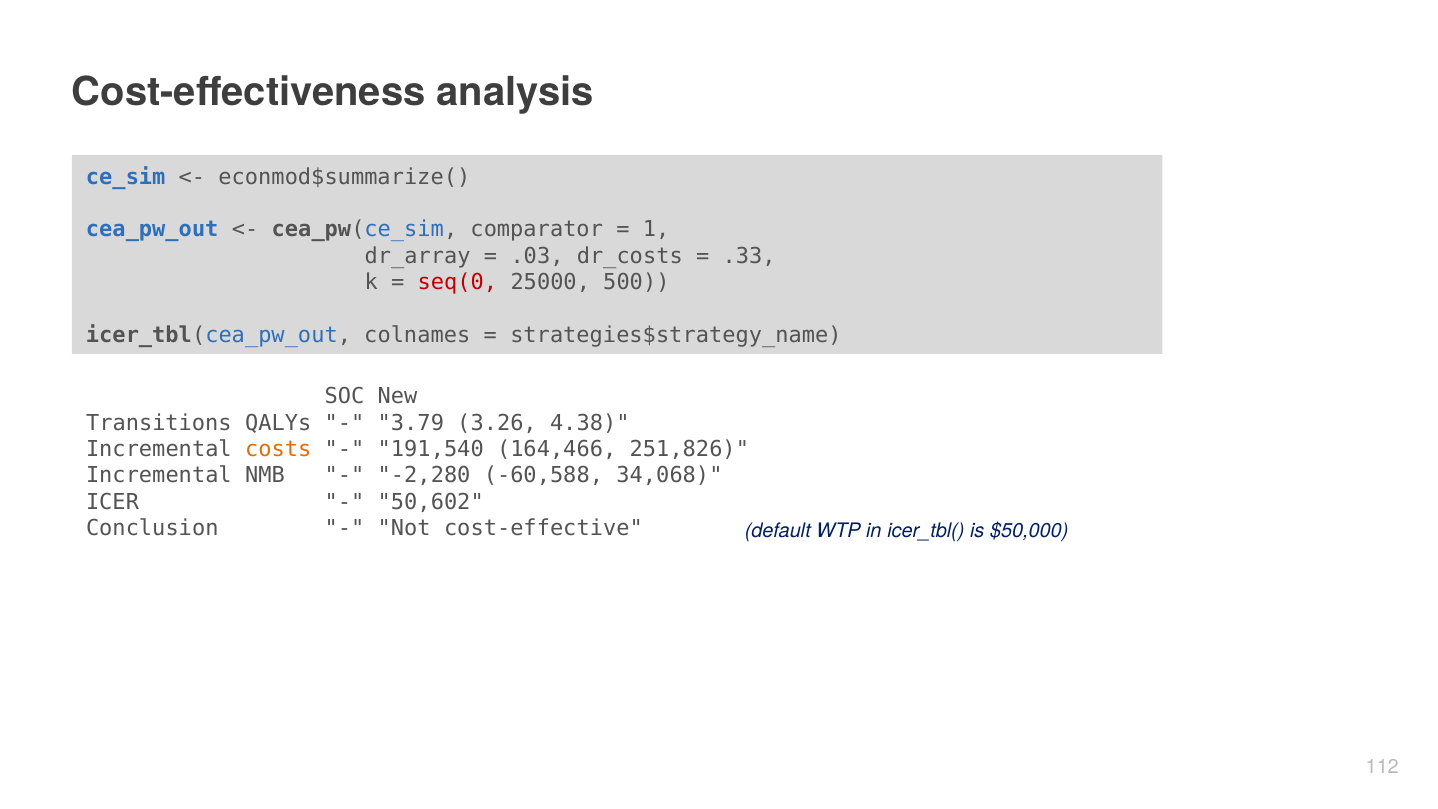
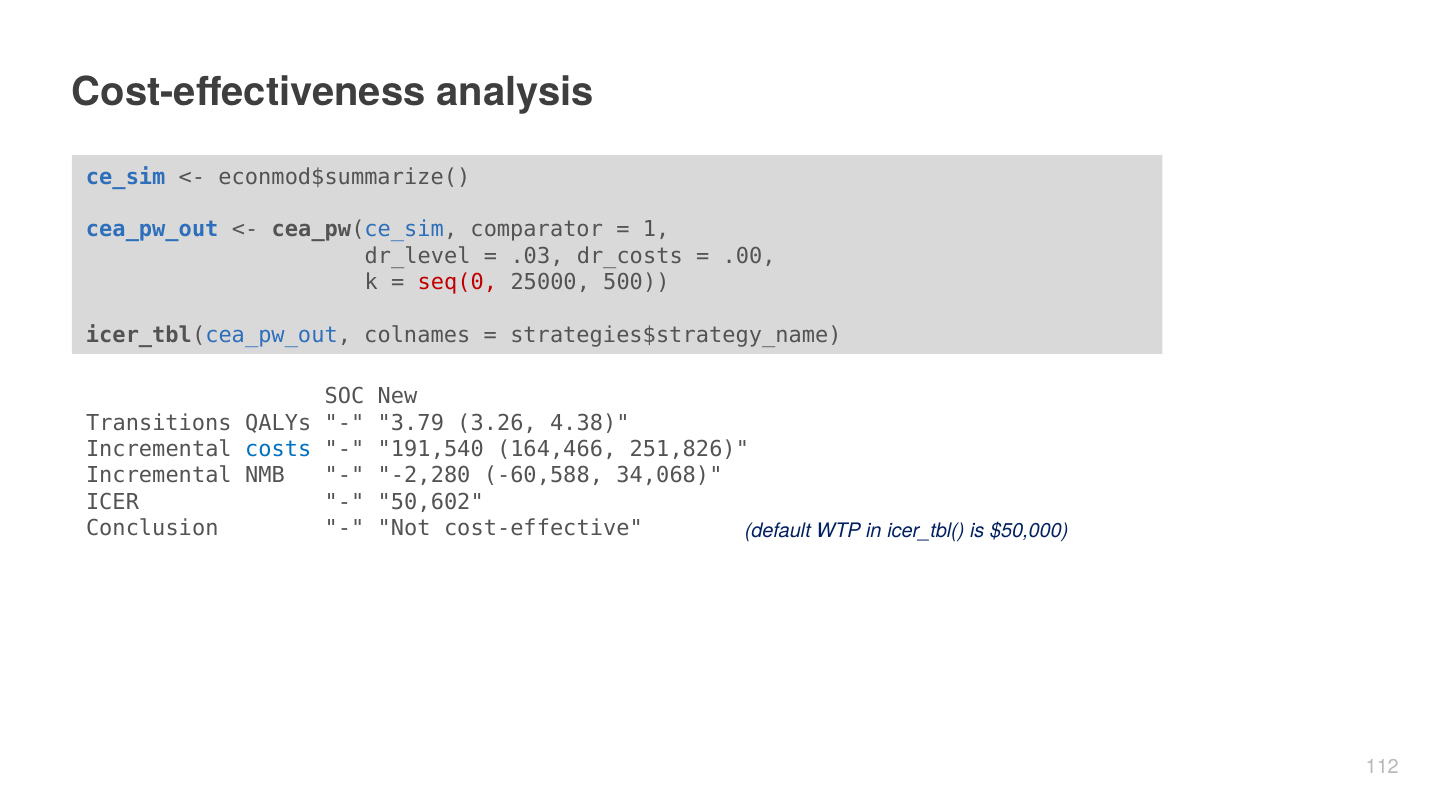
dr_array: dr_array -> dr_level (418, 256)
.33: .33 -> .00 (749, 256)
costs colour: orange -> blue (278, 449)
